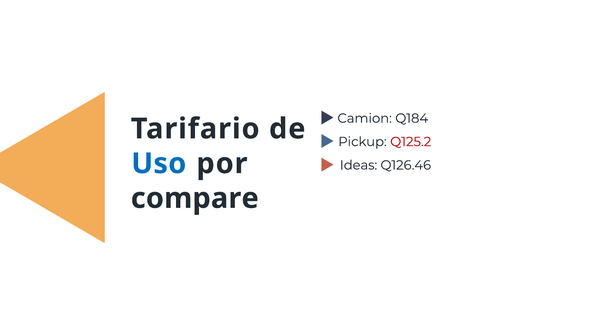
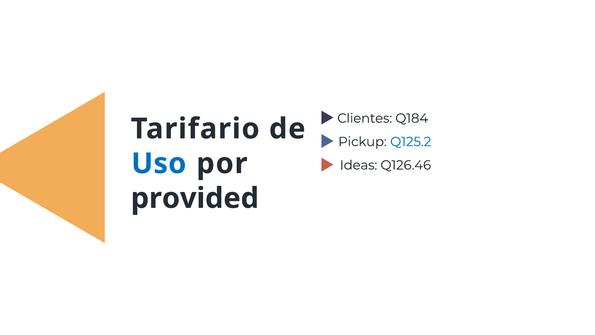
Camion: Camion -> Clientes (365, 118)
Q125.2 colour: red -> blue (411, 142)
compare: compare -> provided (195, 198)
